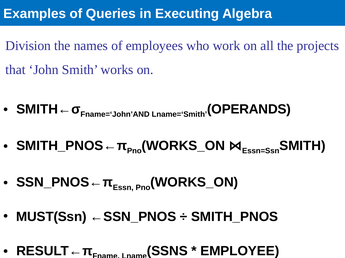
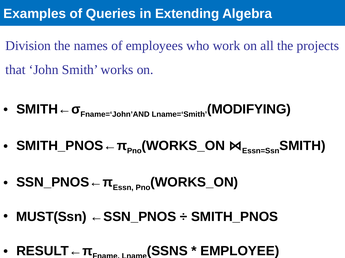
Executing: Executing -> Extending (187, 14)
OPERANDS: OPERANDS -> MODIFYING (249, 110)
